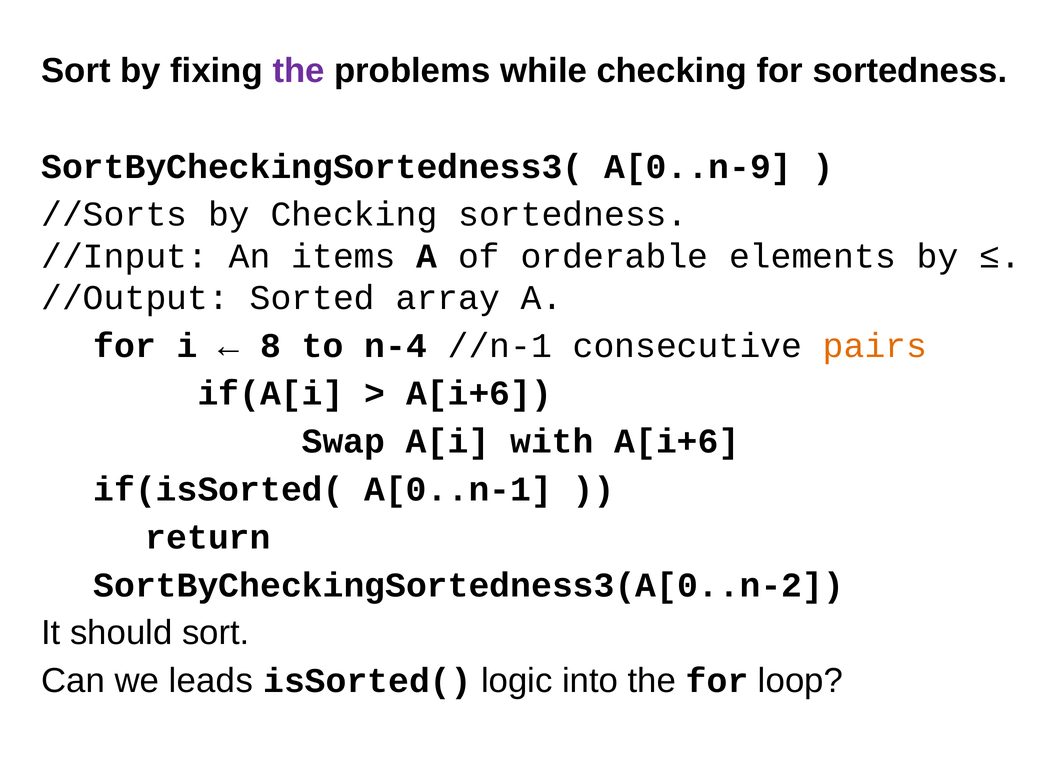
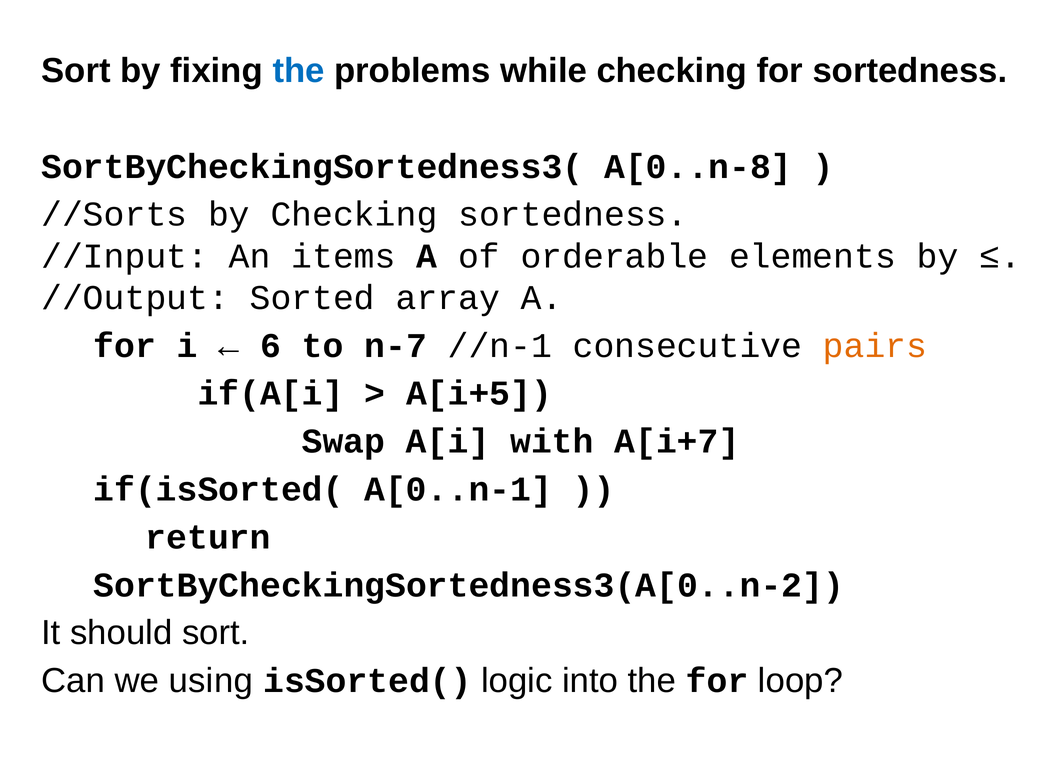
the colour: purple -> blue (299, 71)
A[0..n-9: A[0..n-9 -> A[0..n-8 (698, 167)
8: 8 -> 6 (271, 346)
n-4: n-4 -> n-7 (396, 346)
A[i+6: A[i+6 -> A[i+5 (479, 394)
with A[i+6: A[i+6 -> A[i+7 (677, 442)
leads: leads -> using (211, 681)
